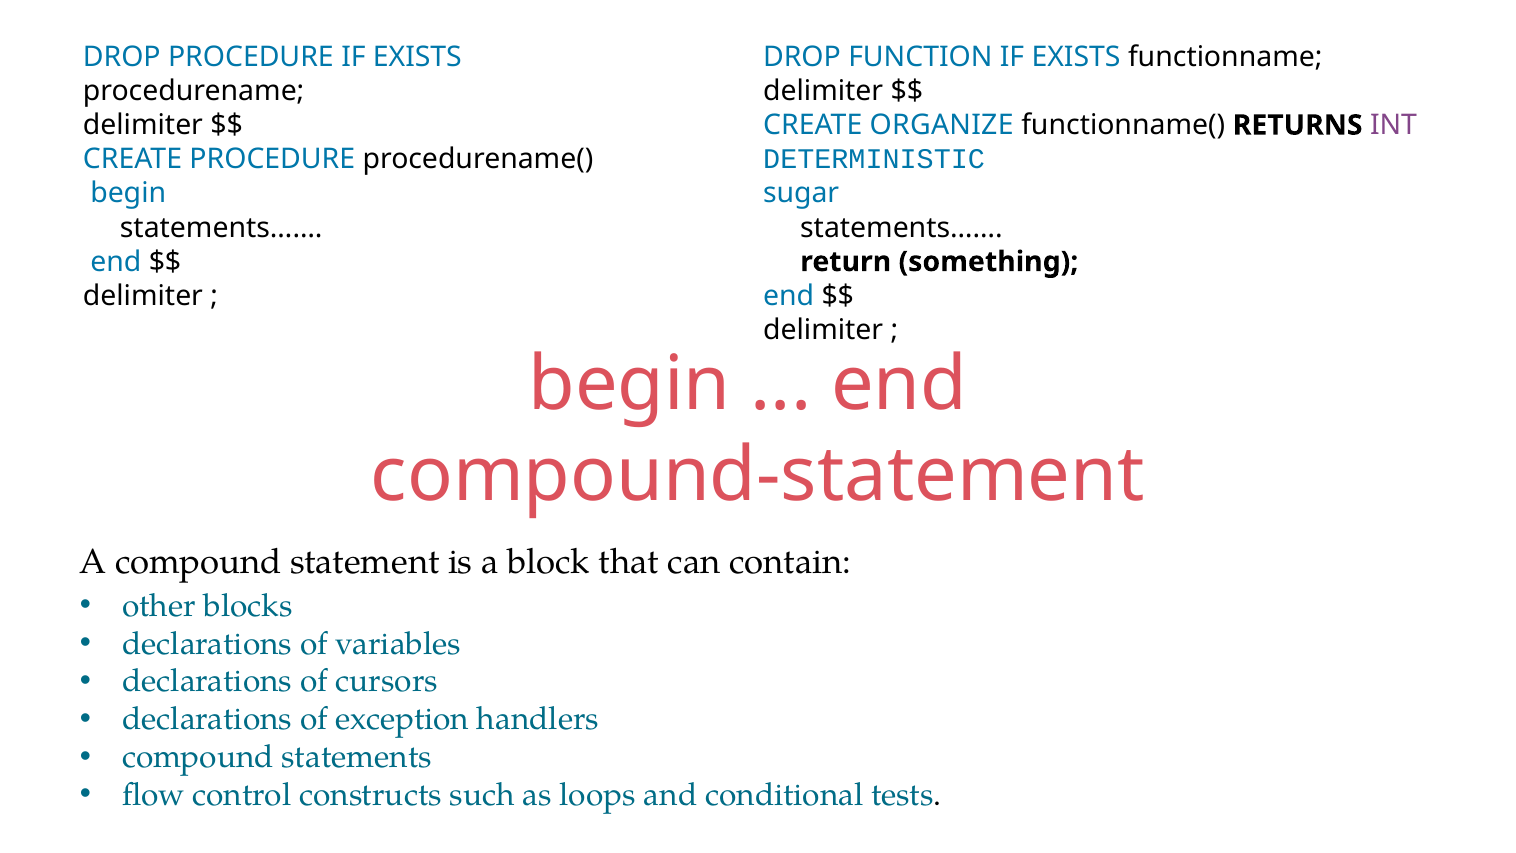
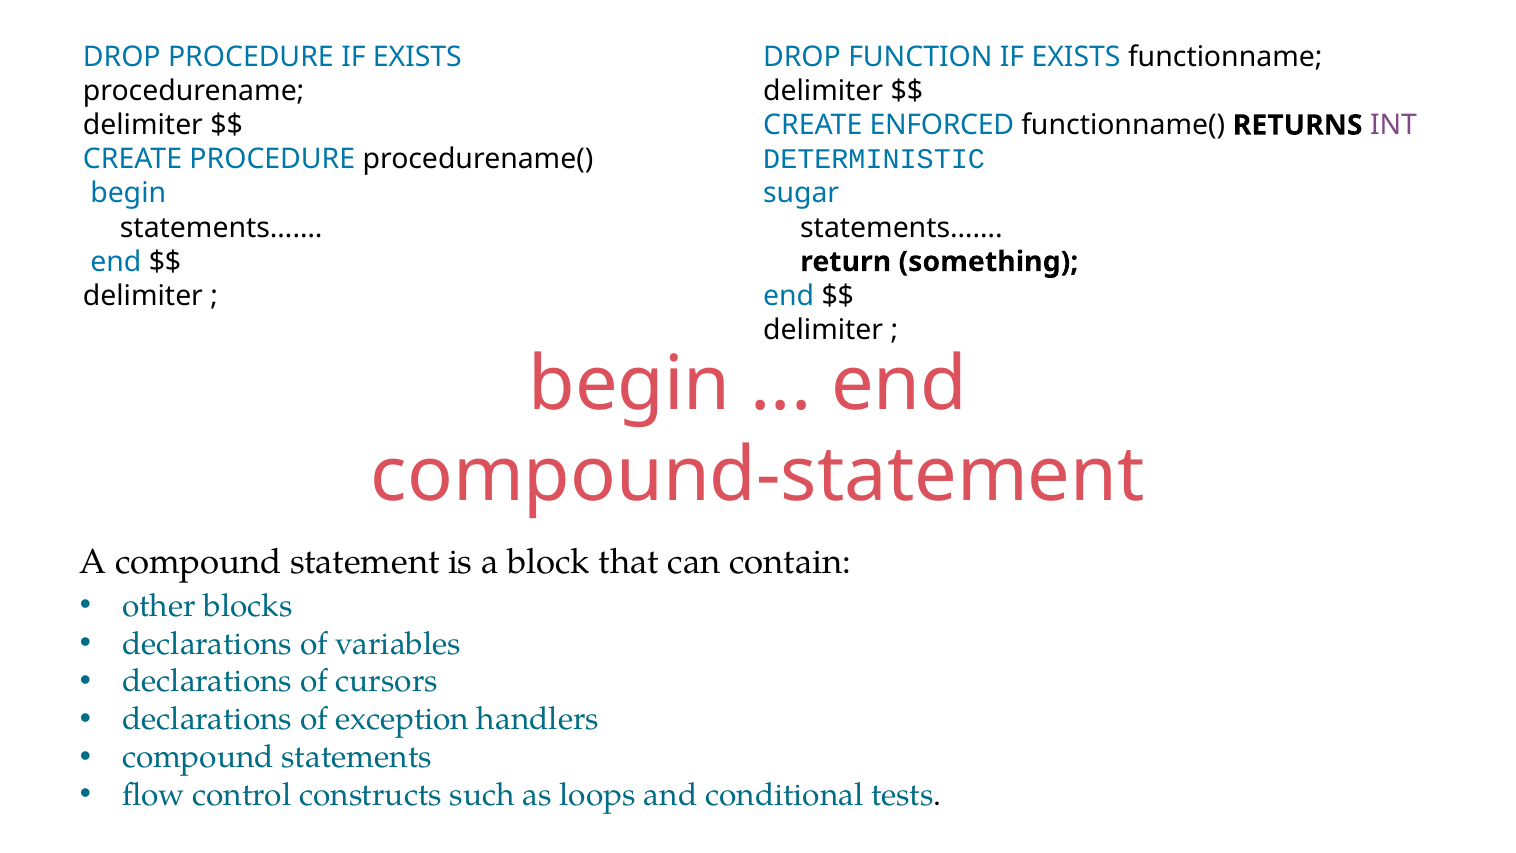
ORGANIZE: ORGANIZE -> ENFORCED (942, 125)
